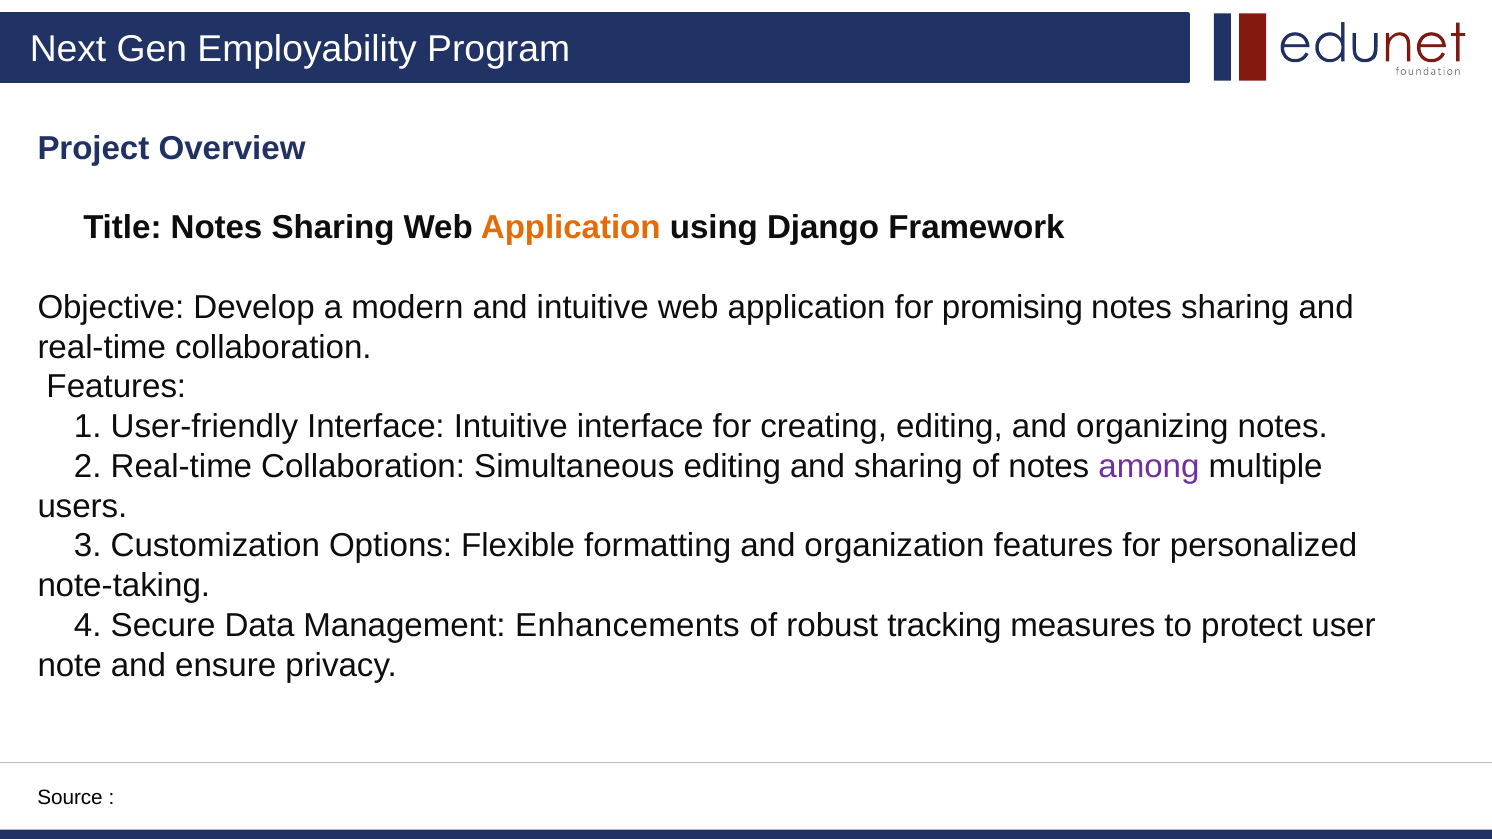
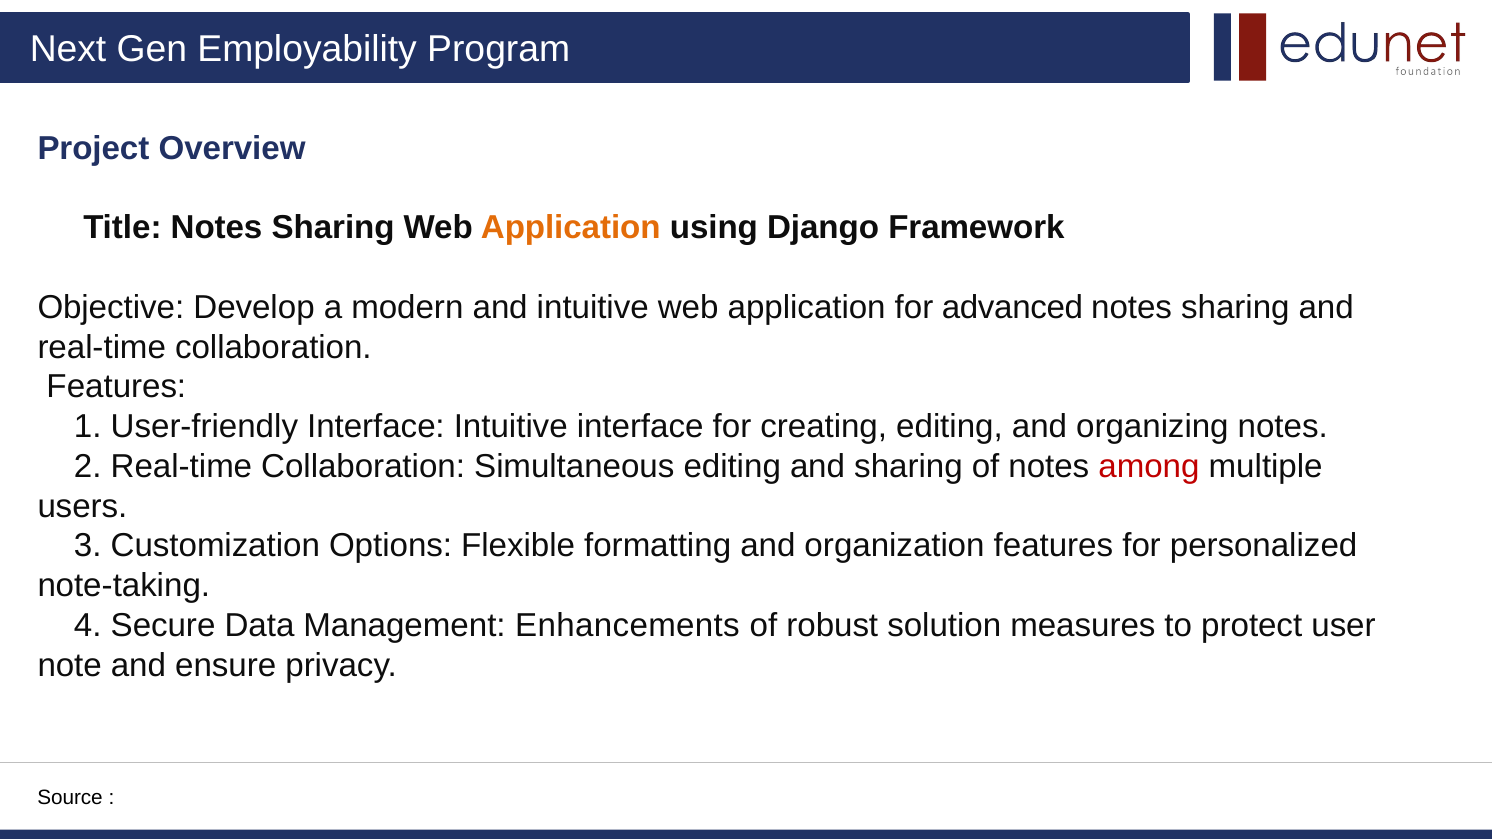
promising: promising -> advanced (1012, 307)
among colour: purple -> red (1149, 467)
tracking: tracking -> solution (944, 626)
